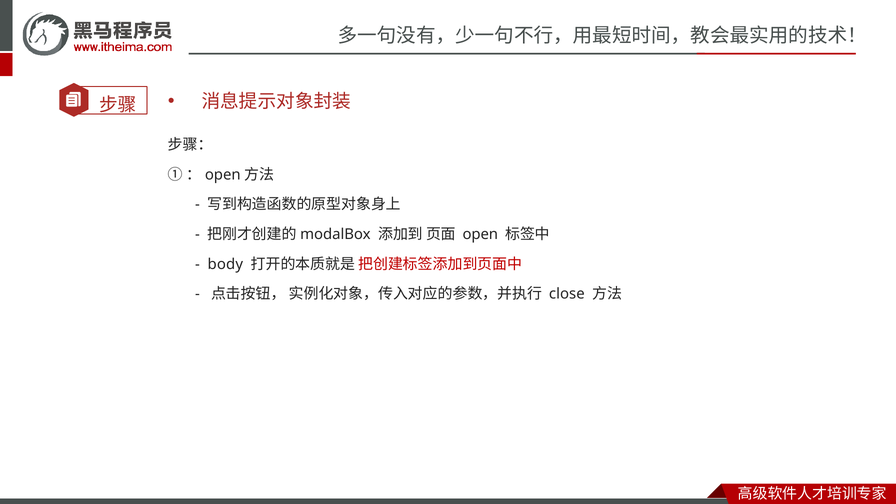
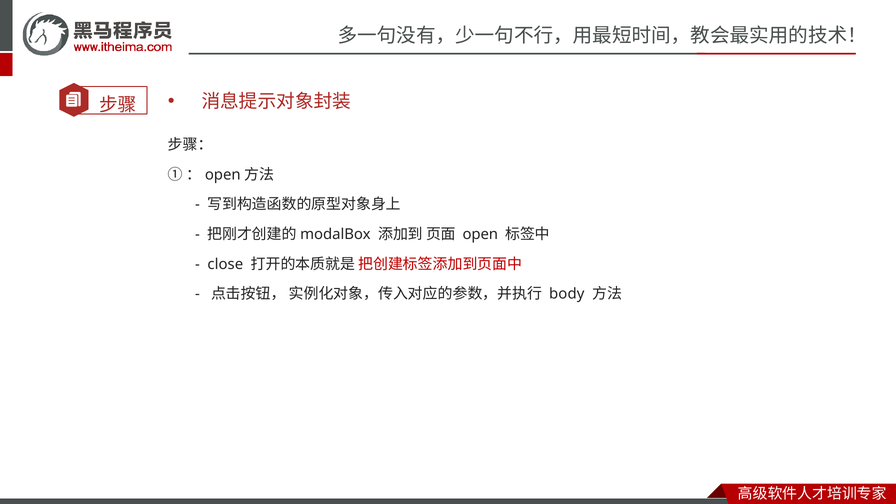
body: body -> close (225, 264)
close: close -> body (567, 294)
